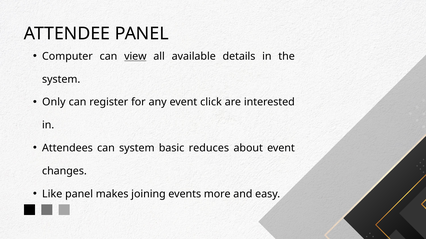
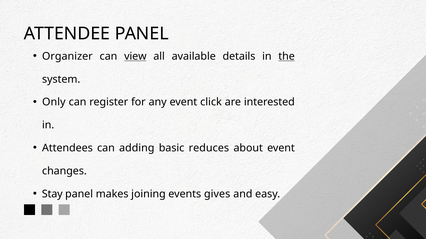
Computer: Computer -> Organizer (67, 56)
the underline: none -> present (287, 56)
can system: system -> adding (137, 148)
Like: Like -> Stay (52, 194)
more: more -> gives (217, 194)
